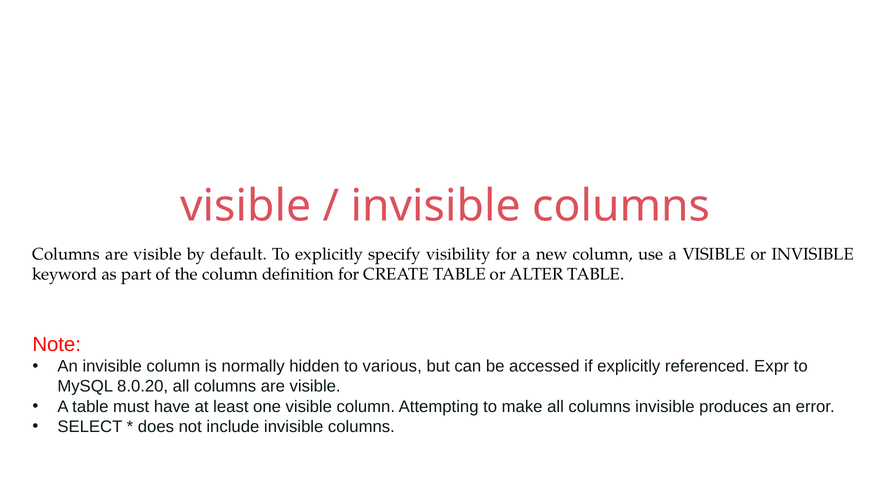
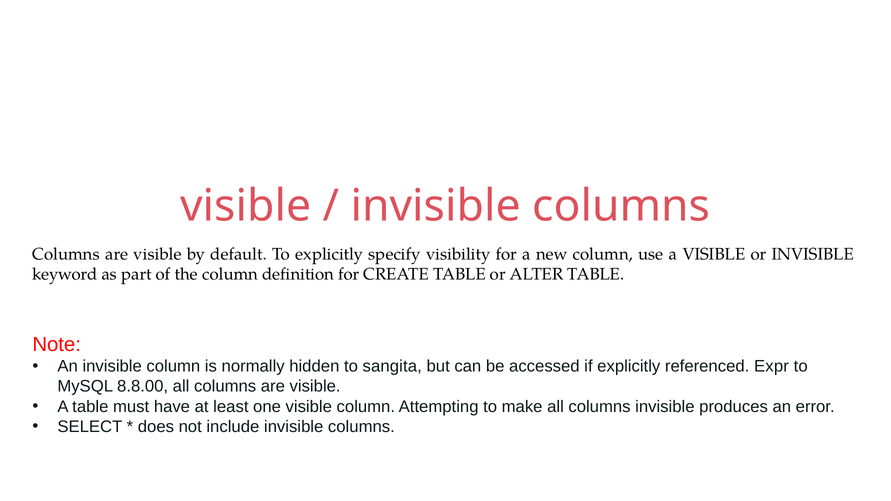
various: various -> sangita (392, 367)
8.0.20: 8.0.20 -> 8.8.00 (143, 387)
